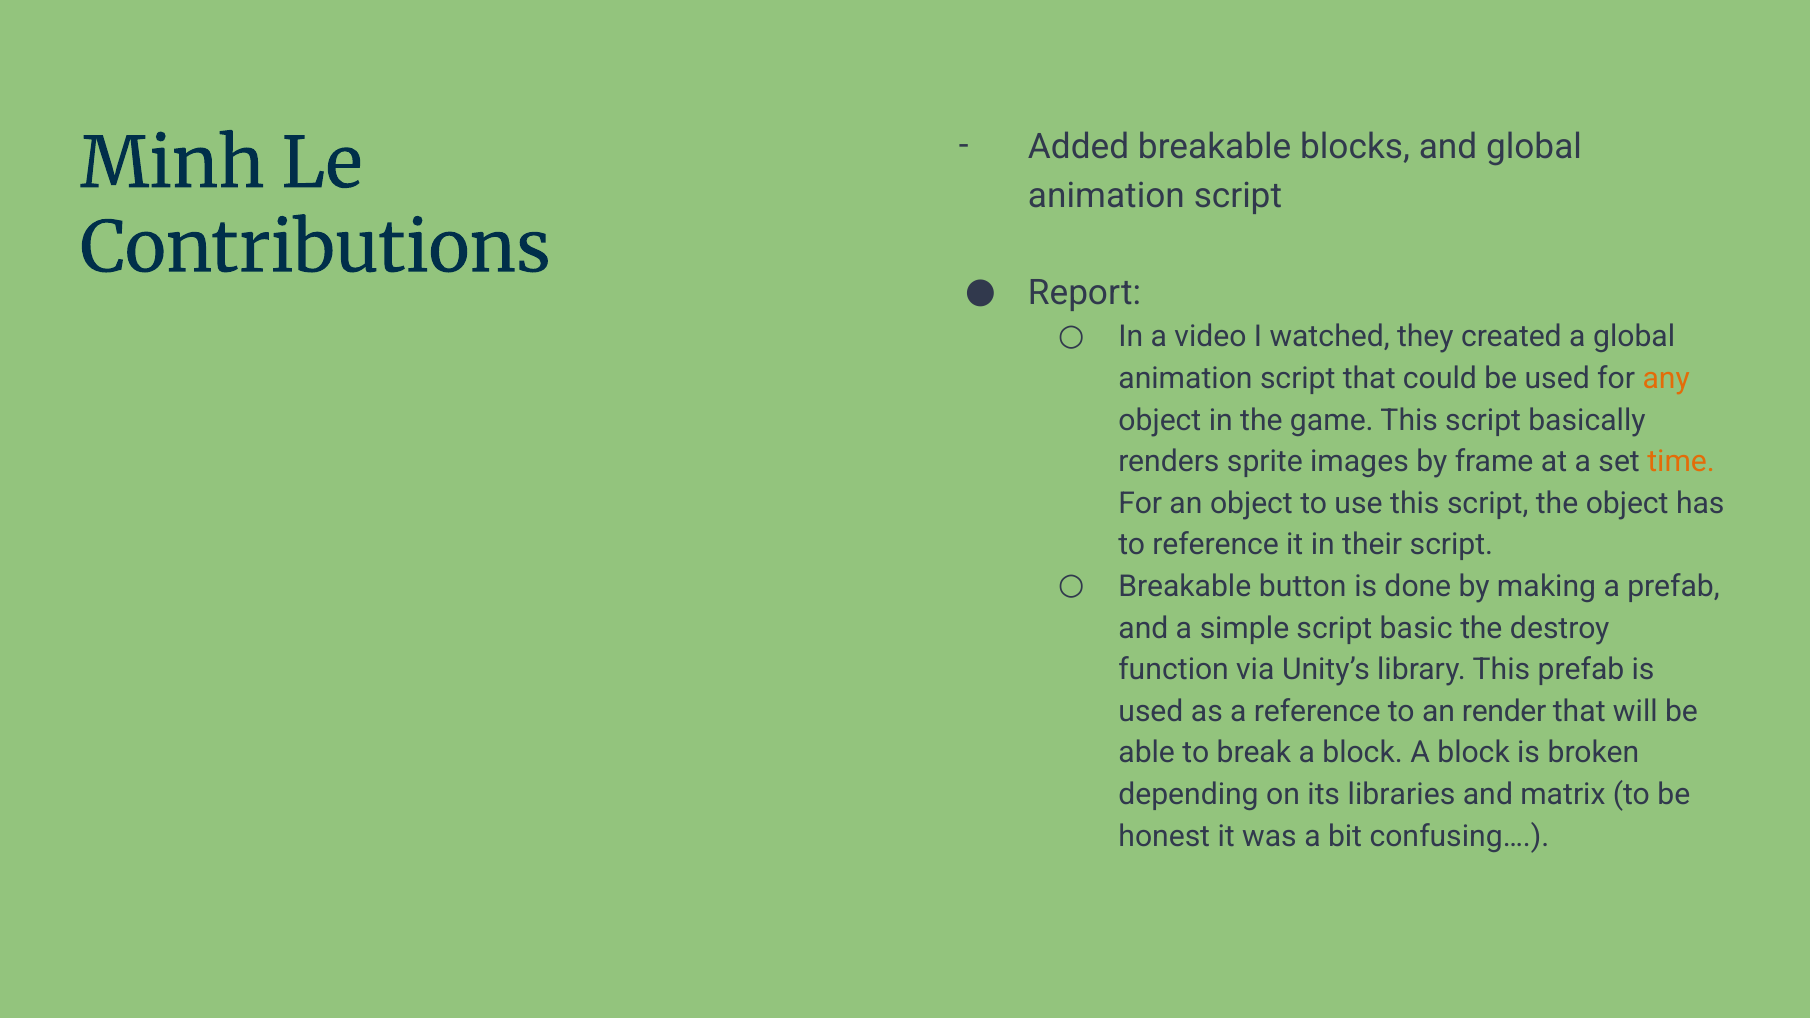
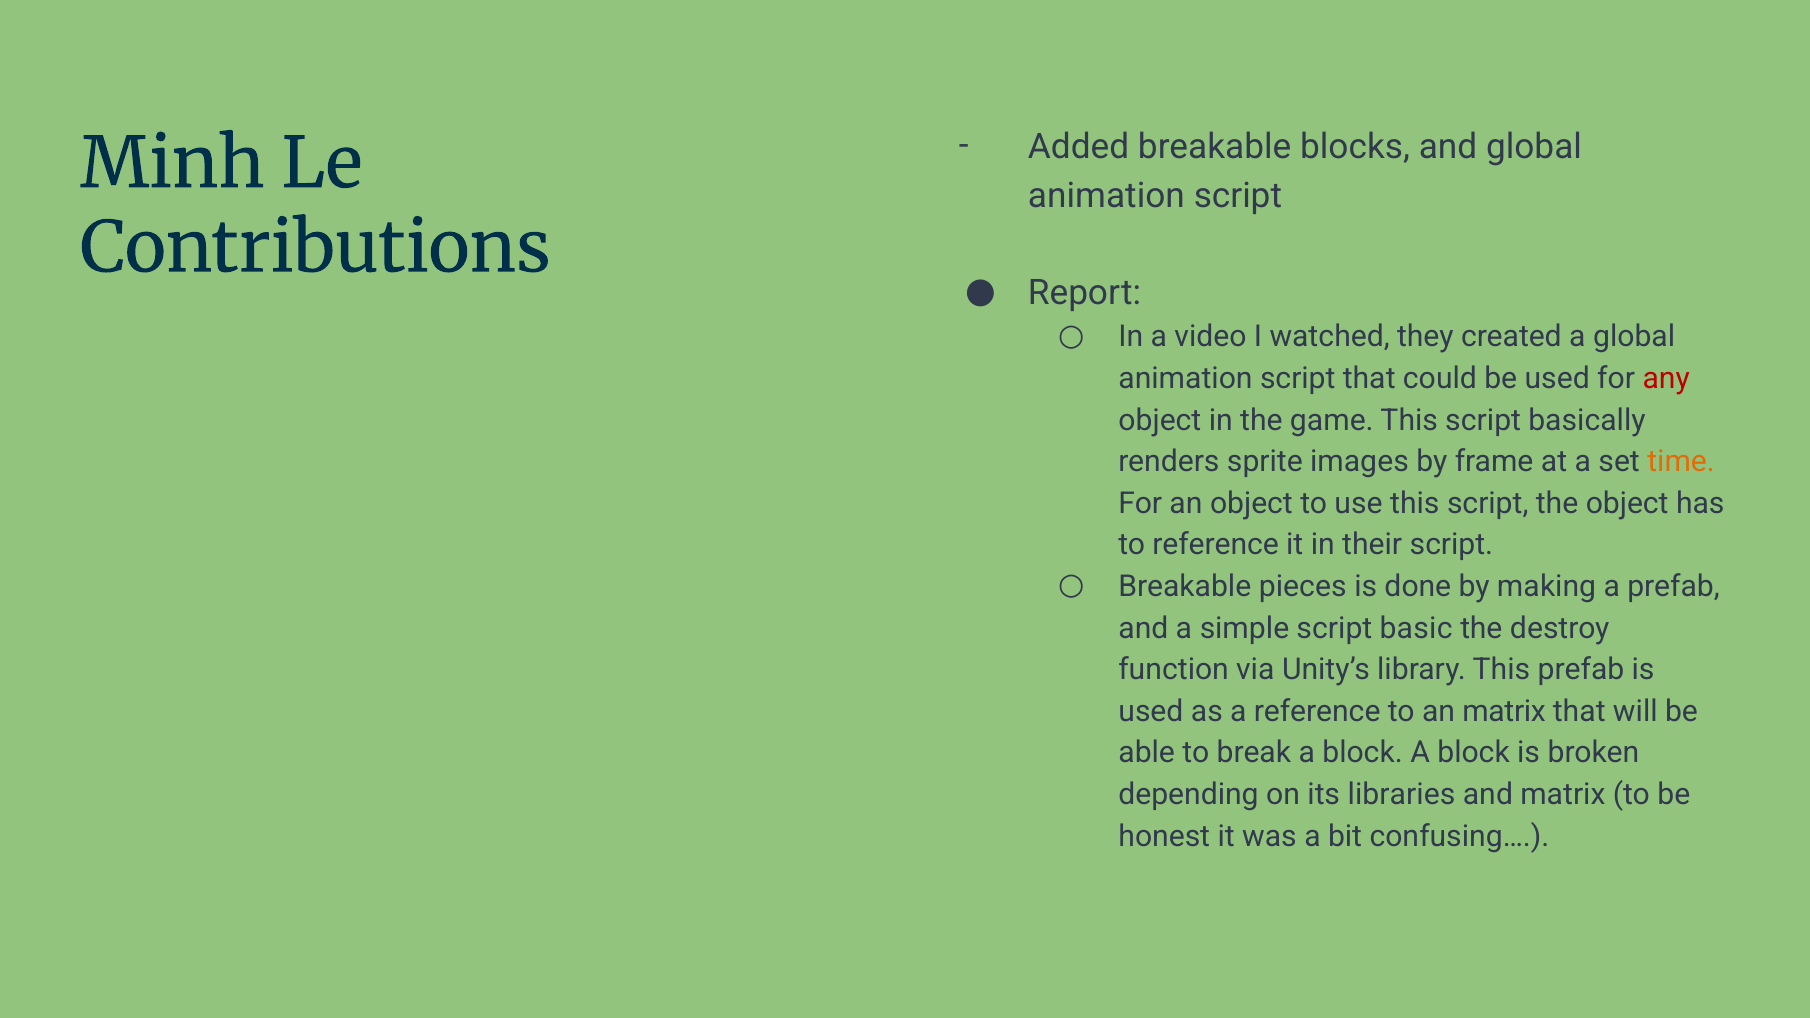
any colour: orange -> red (1666, 379)
button: button -> pieces (1303, 587)
an render: render -> matrix (1504, 711)
